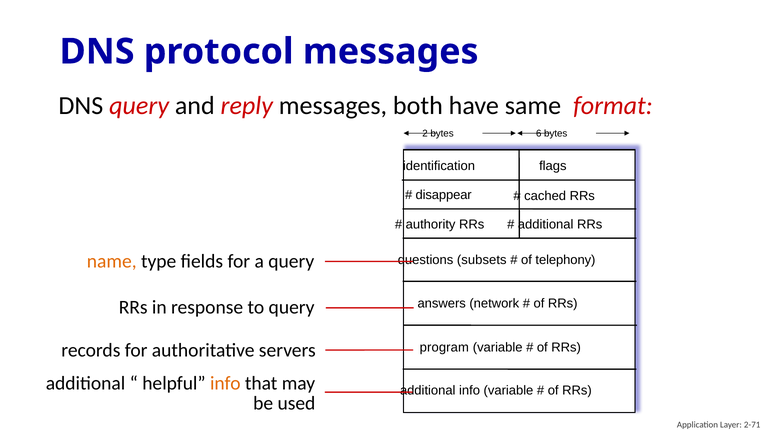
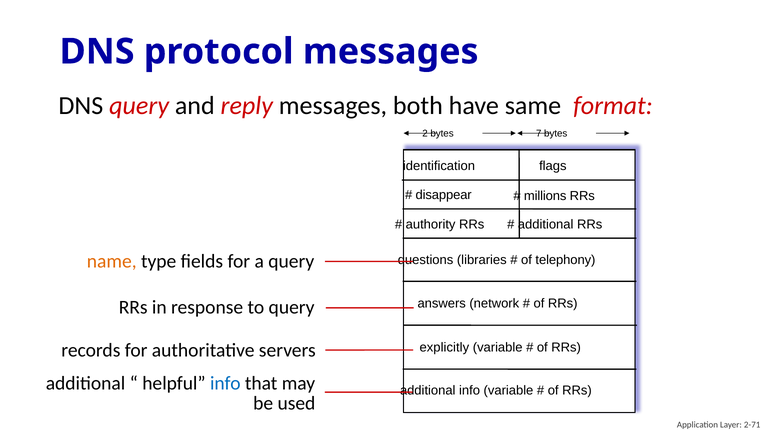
6: 6 -> 7 (539, 134)
cached: cached -> millions (545, 196)
subsets: subsets -> libraries (482, 260)
program: program -> explicitly (444, 348)
info colour: orange -> blue (225, 384)
